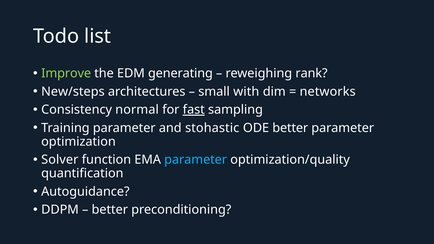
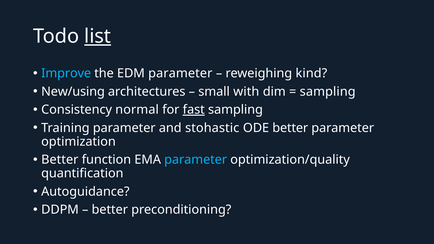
list underline: none -> present (98, 36)
Improve colour: light green -> light blue (66, 73)
EDM generating: generating -> parameter (180, 73)
rank: rank -> kind (311, 73)
New/steps: New/steps -> New/using (73, 92)
networks: networks -> sampling (328, 92)
Solver: Solver -> Better (60, 160)
